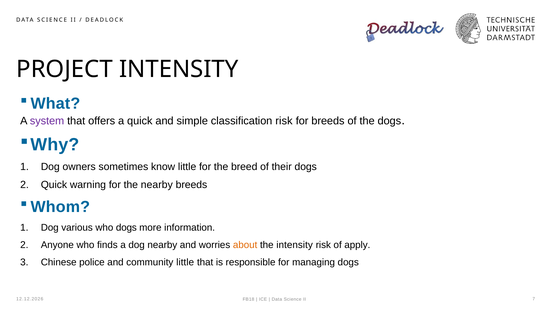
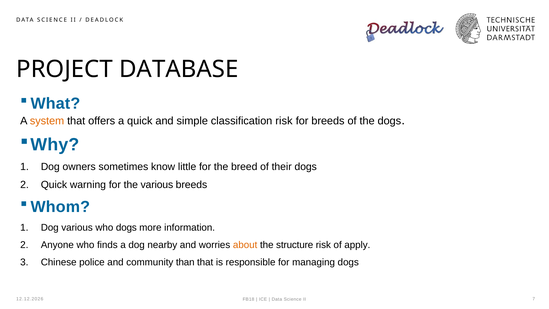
PROJECT INTENSITY: INTENSITY -> DATABASE (179, 69)
system colour: purple -> orange (47, 121)
the nearby: nearby -> various (157, 185)
the intensity: intensity -> structure (295, 245)
community little: little -> than (185, 262)
